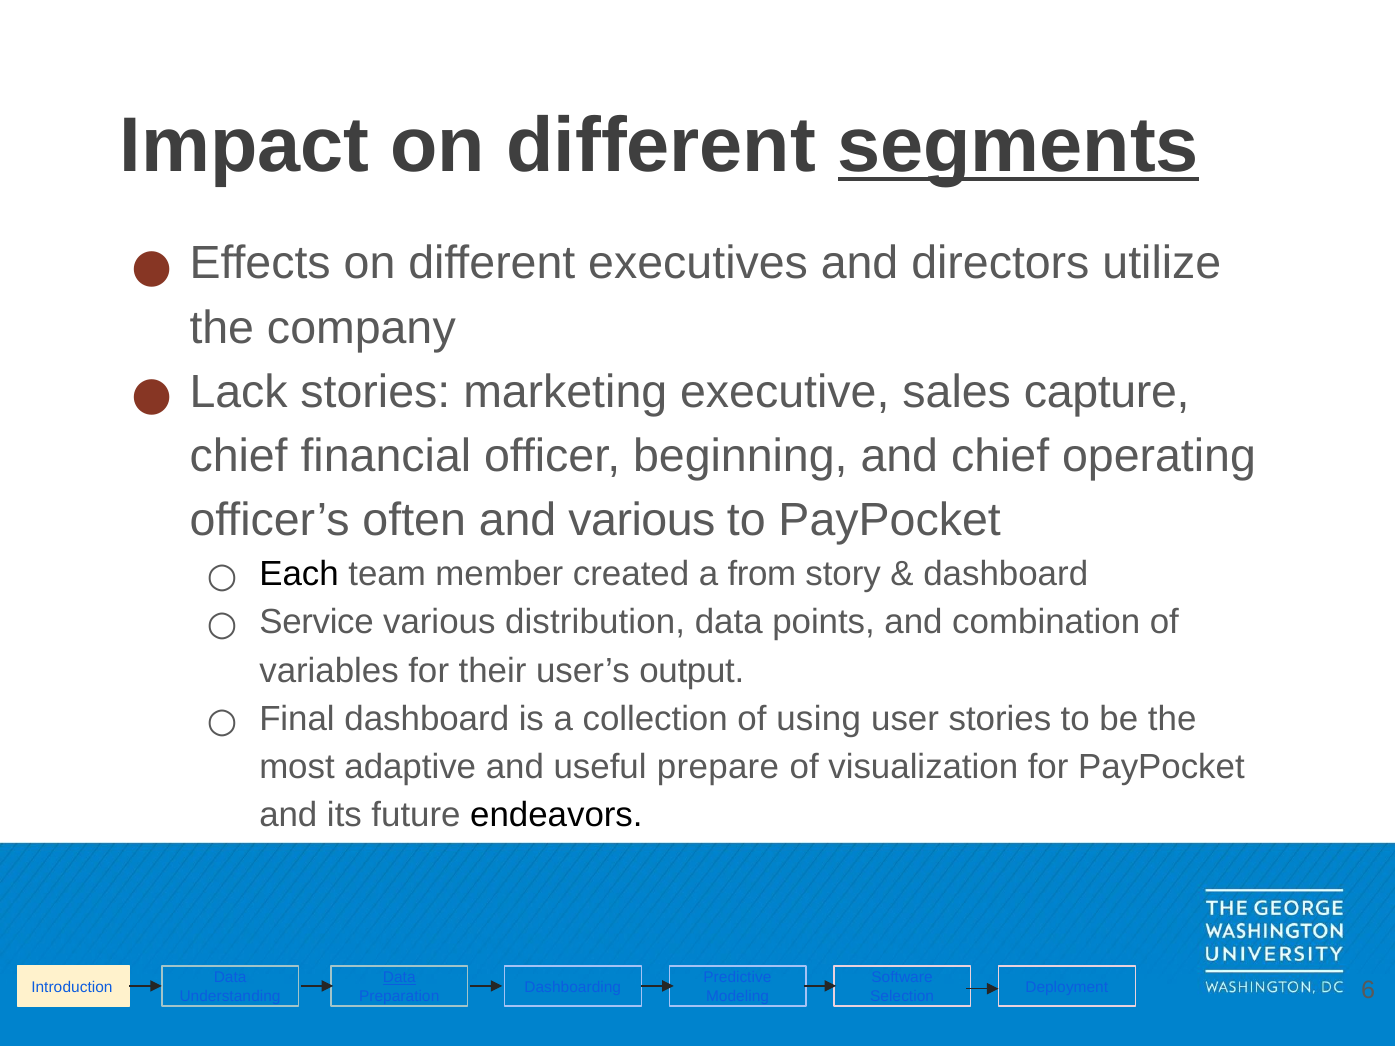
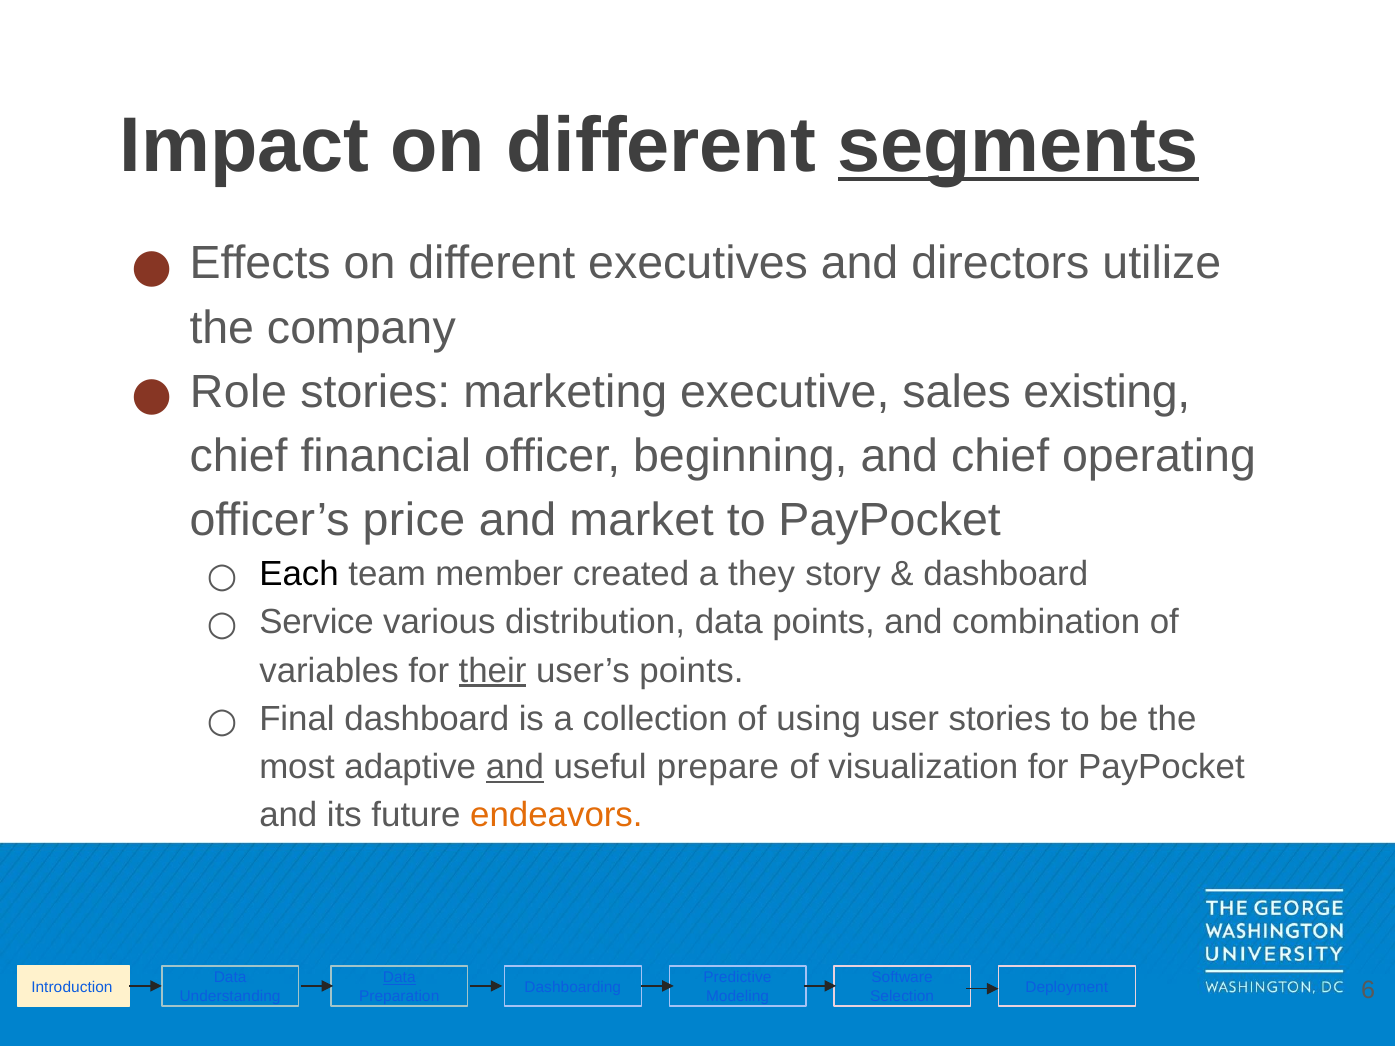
Lack: Lack -> Role (238, 392)
capture: capture -> existing (1107, 392)
often: often -> price (414, 520)
and various: various -> market (641, 520)
from: from -> they (762, 574)
their underline: none -> present (493, 671)
user’s output: output -> points (691, 671)
and underline: none -> present (515, 767)
endeavors colour: black -> orange (556, 815)
